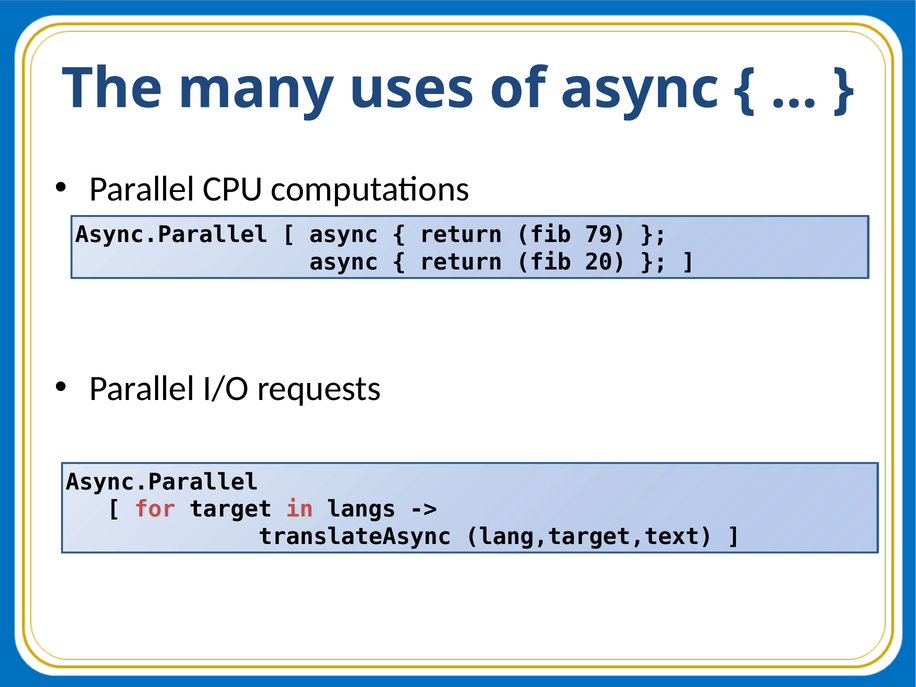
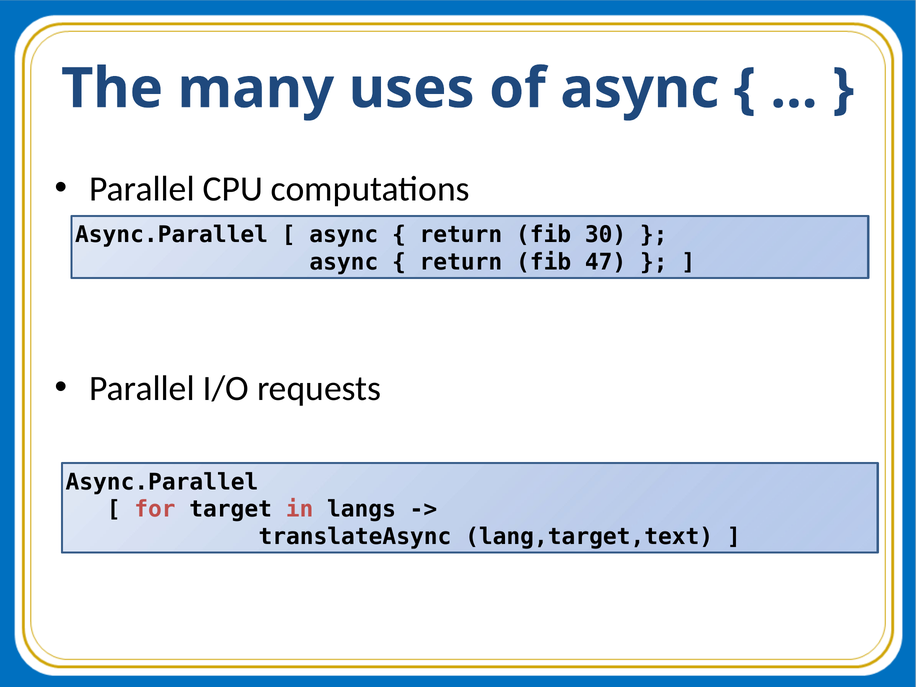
79: 79 -> 30 (606, 235)
20: 20 -> 47 (606, 262)
